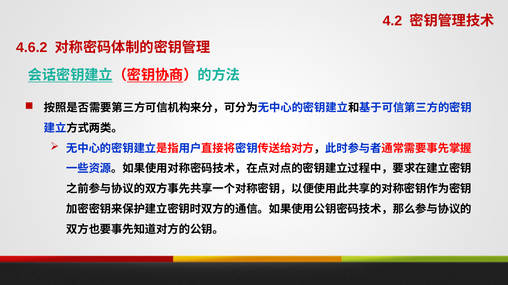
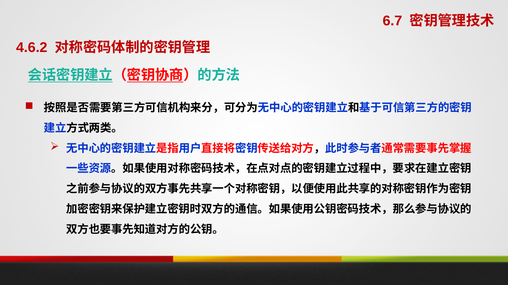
4.2: 4.2 -> 6.7 (392, 21)
